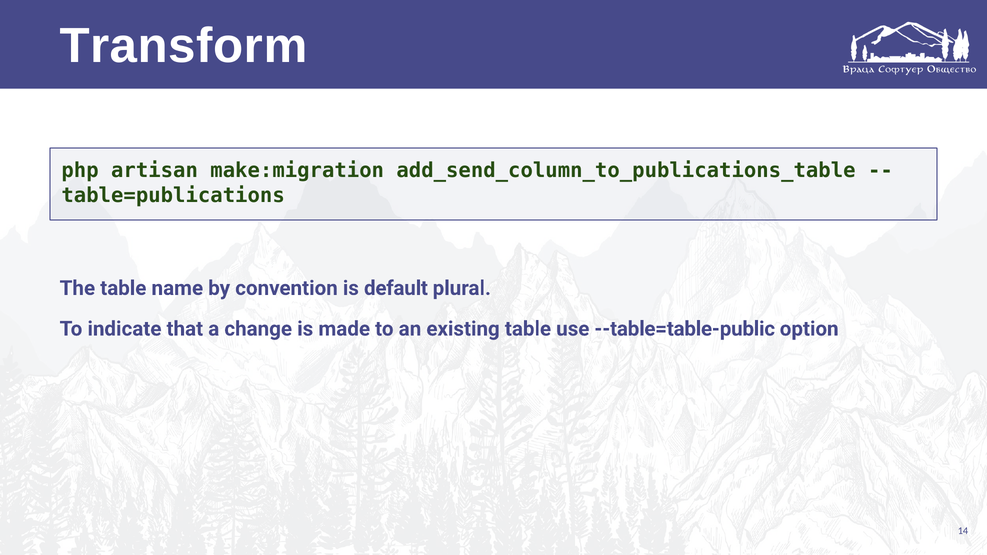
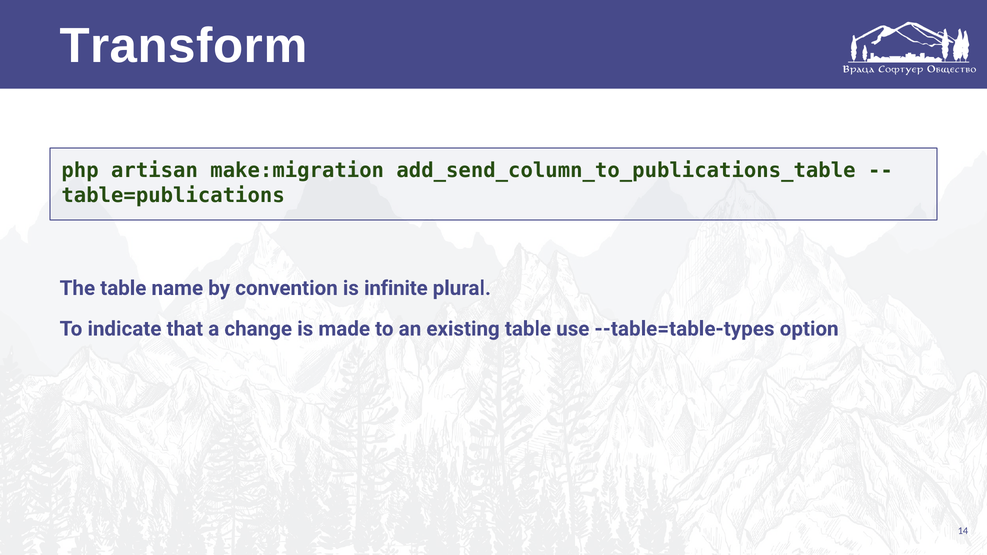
default: default -> infinite (396, 288)
--table=table-public: --table=table-public -> --table=table-types (685, 329)
